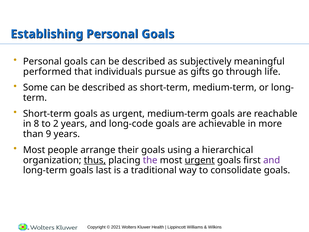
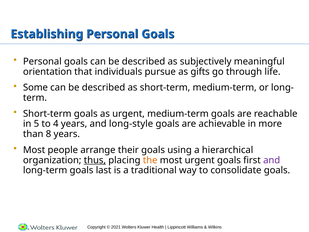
performed: performed -> orientation (47, 72)
8: 8 -> 5 (36, 124)
2: 2 -> 4 (56, 124)
long-code: long-code -> long-style (131, 124)
9: 9 -> 8 (48, 134)
the colour: purple -> orange (150, 160)
urgent underline: present -> none (200, 160)
